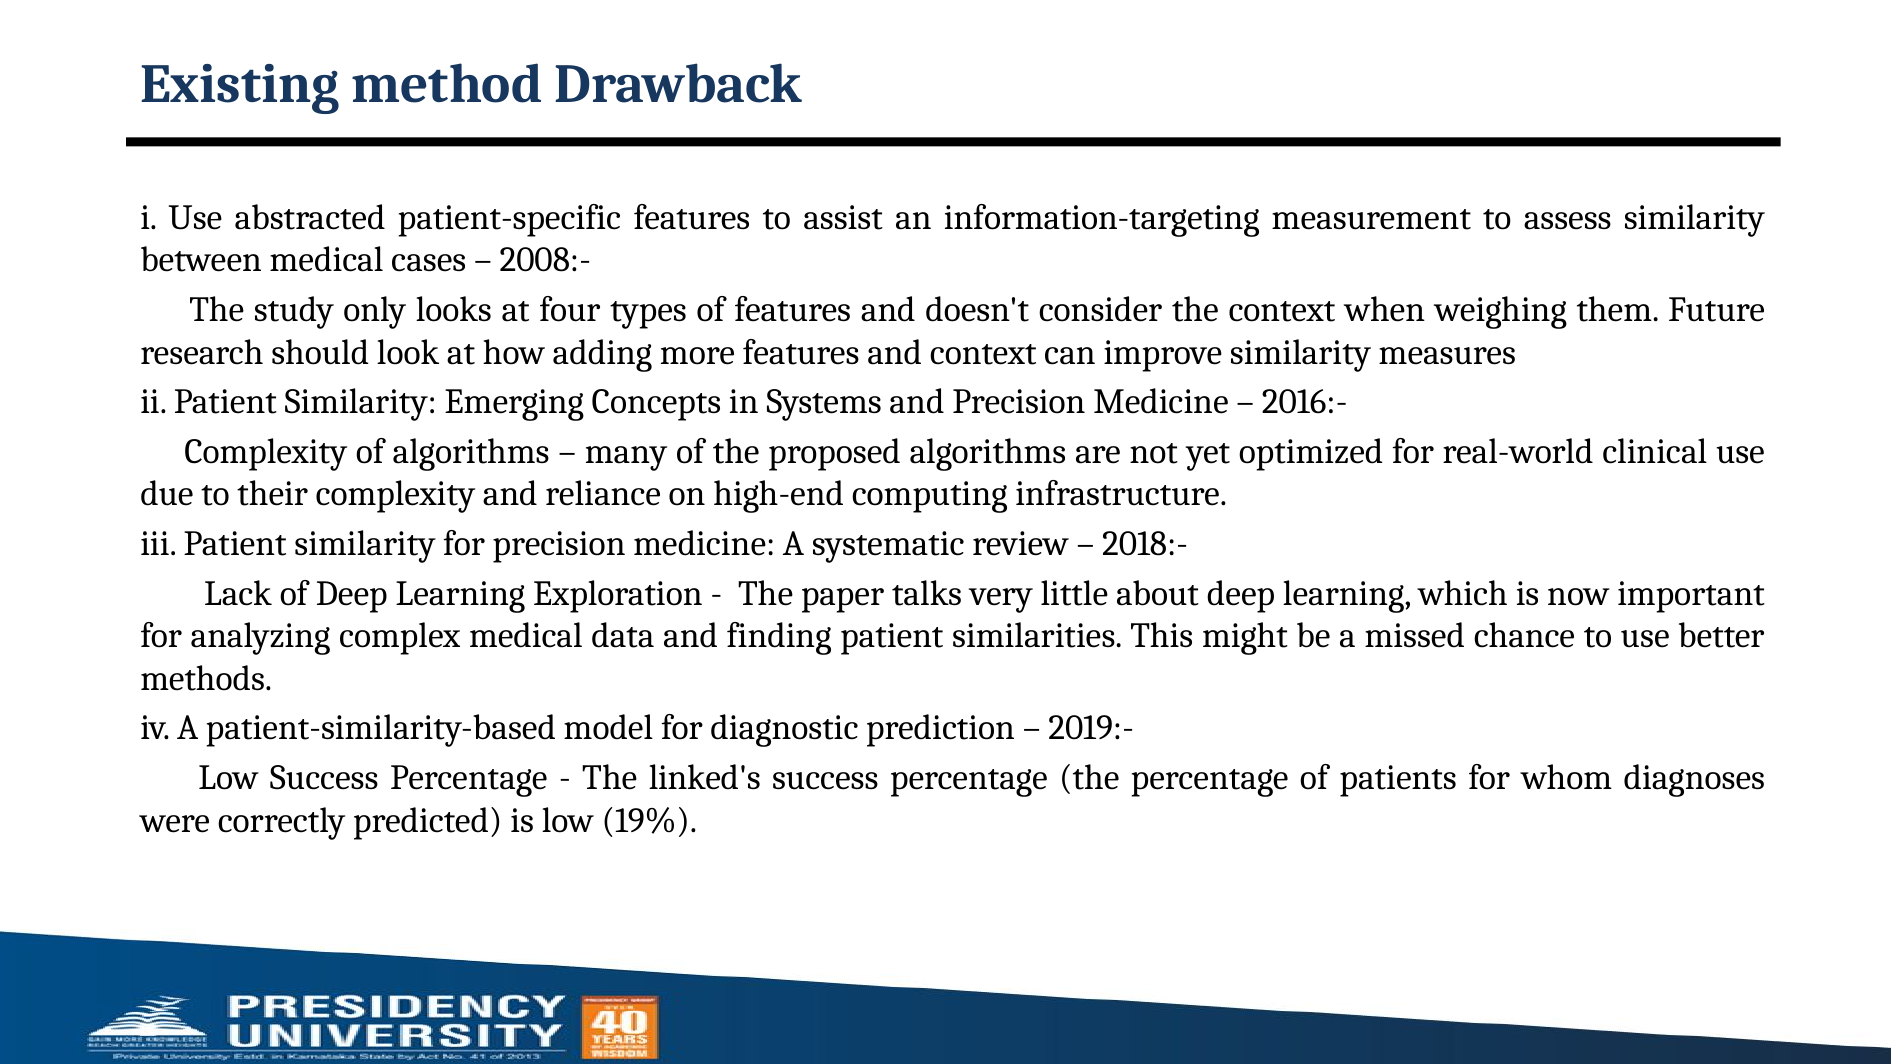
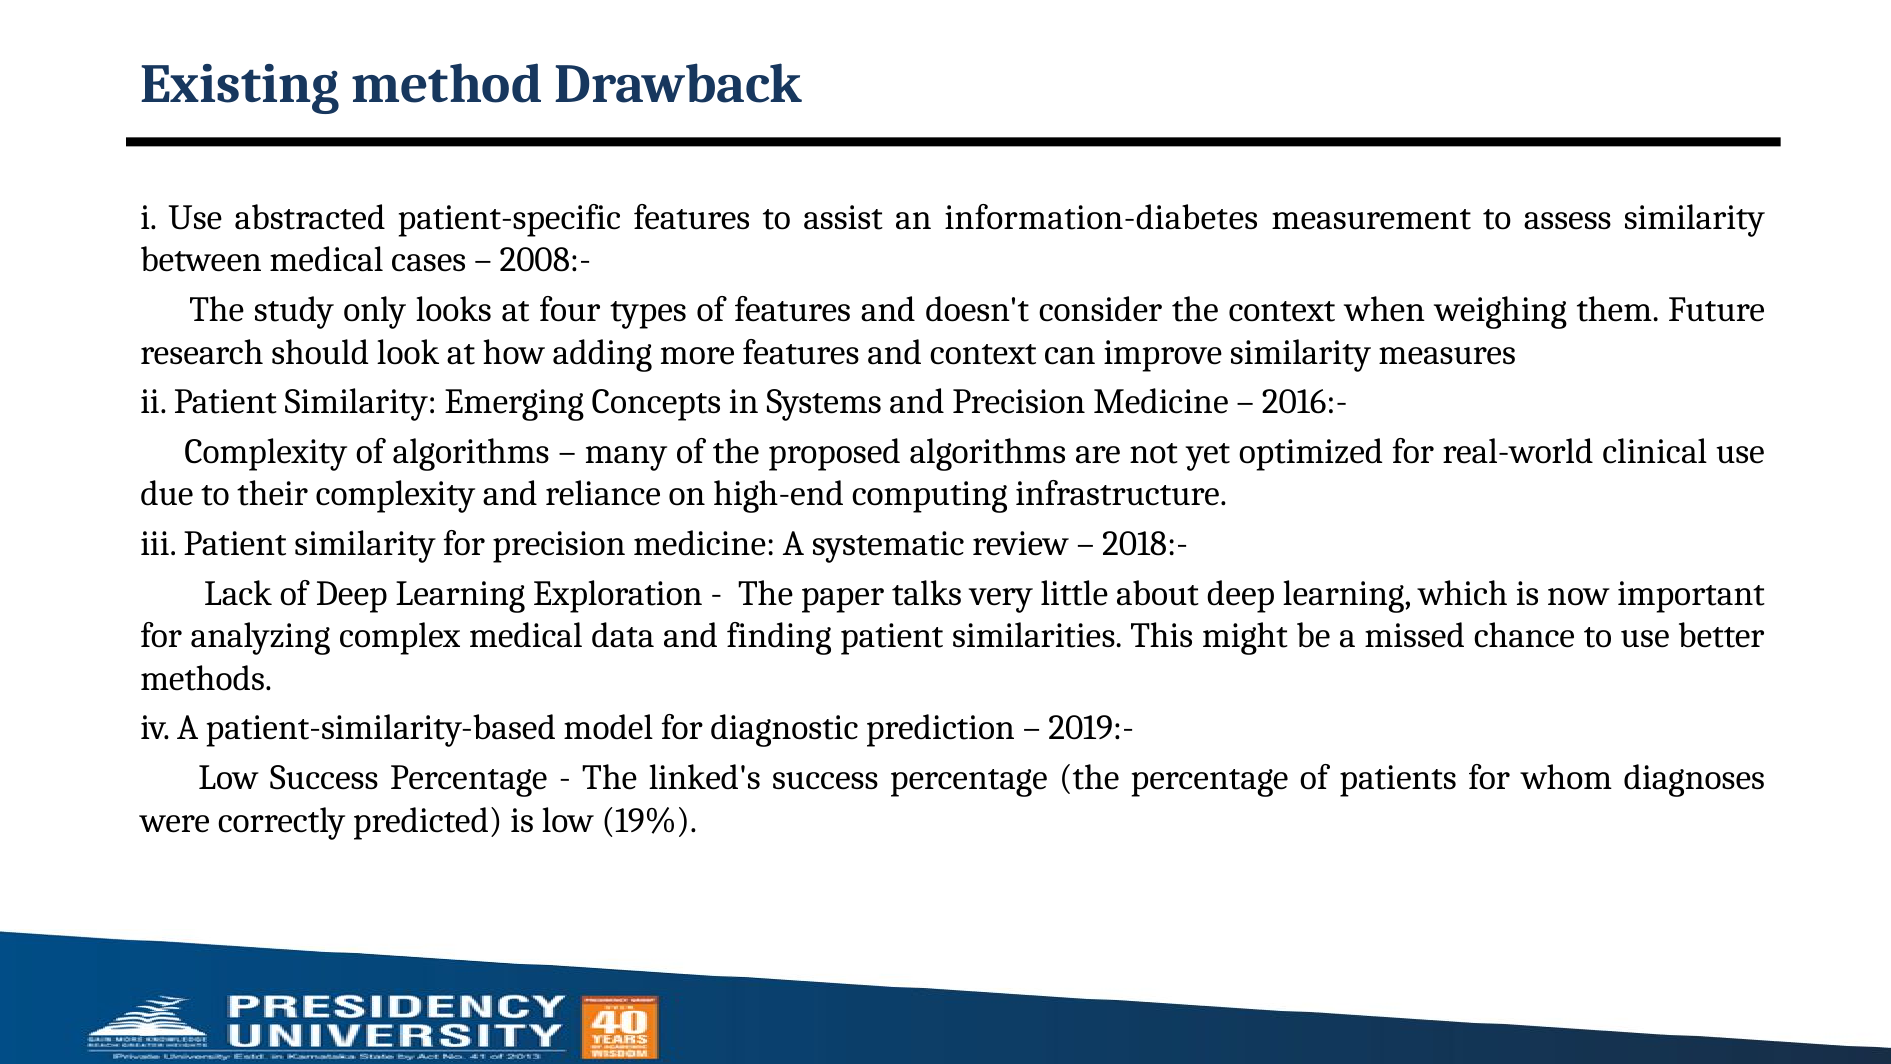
information-targeting: information-targeting -> information-diabetes (1101, 218)
